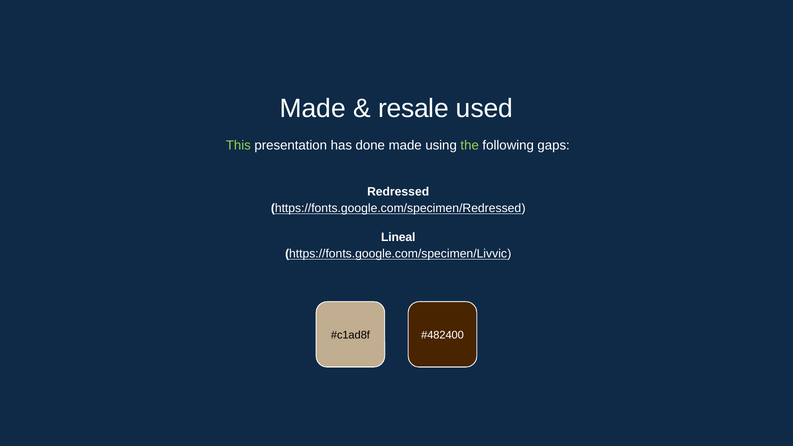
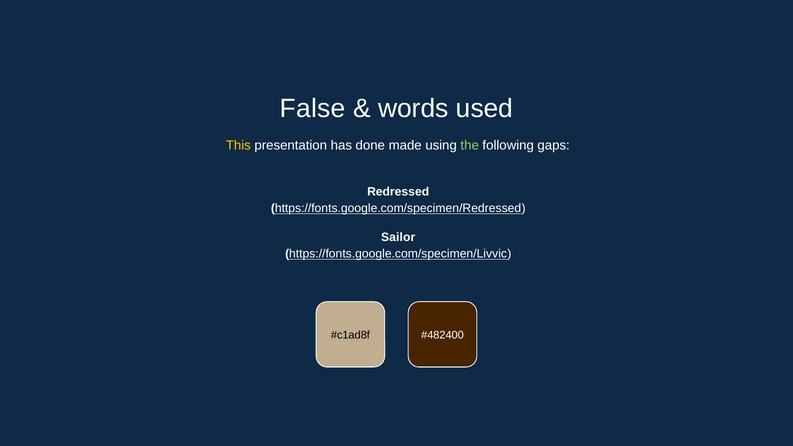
Made: Made -> False (313, 108)
resale: resale -> words (413, 108)
This colour: light green -> yellow (238, 146)
Lineal: Lineal -> Sailor (398, 237)
